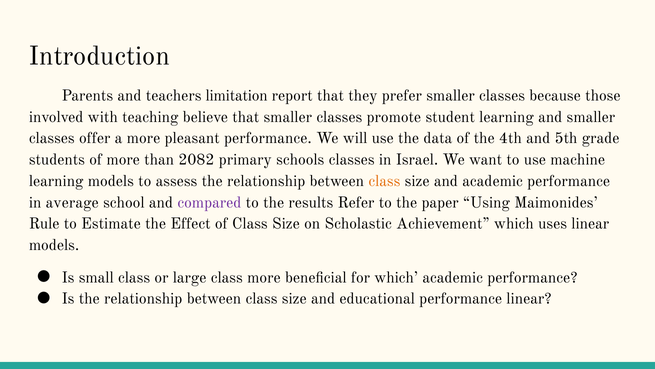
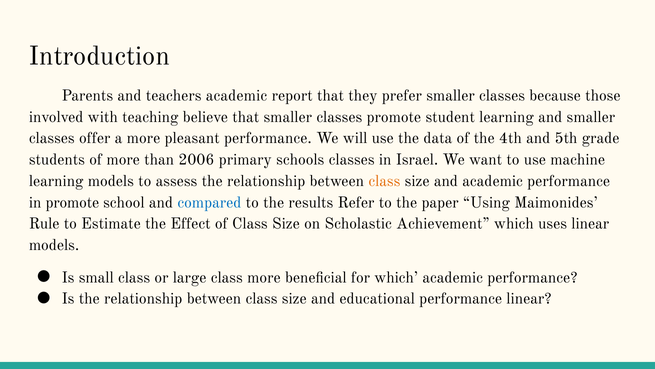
teachers limitation: limitation -> academic (236, 95)
2082: 2082 -> 2006 (196, 159)
in average: average -> promote (72, 202)
compared colour: purple -> blue (209, 202)
